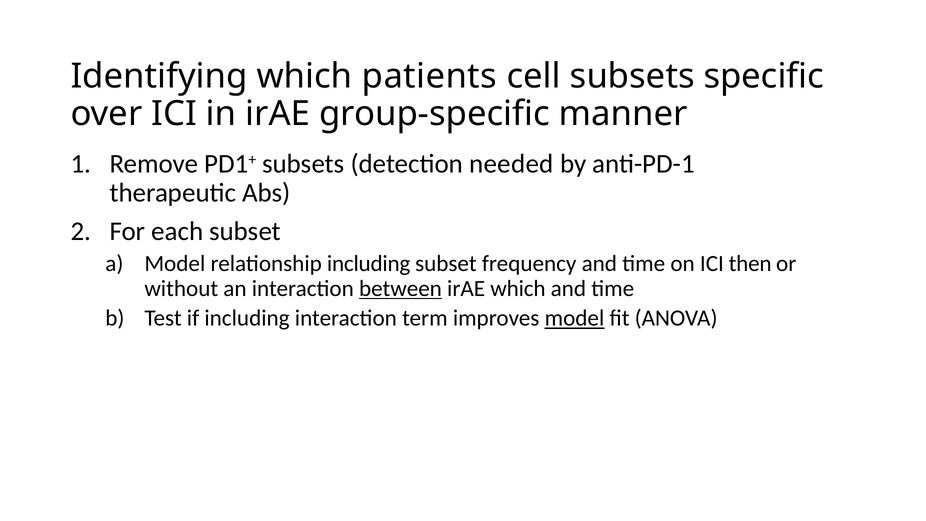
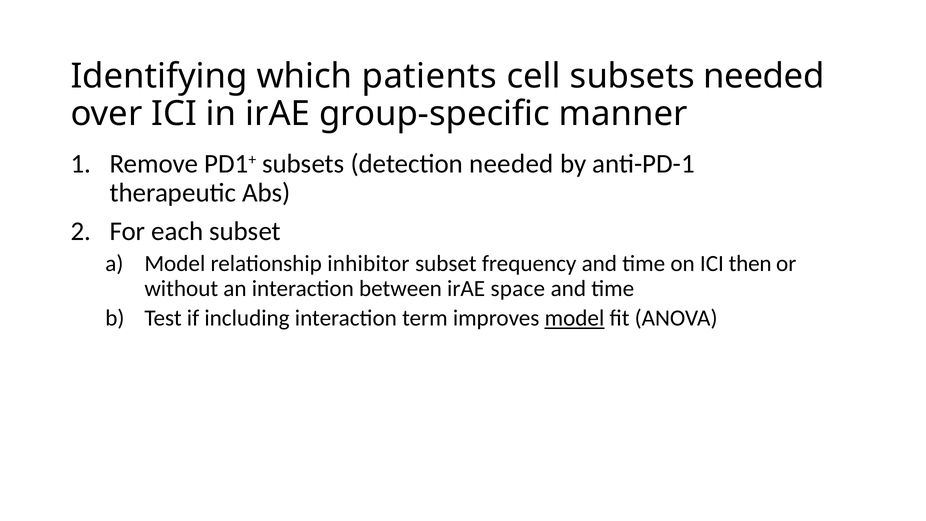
subsets specific: specific -> needed (764, 76)
relationship including: including -> inhibitor (368, 263)
between underline: present -> none (400, 288)
irAE which: which -> space (518, 288)
